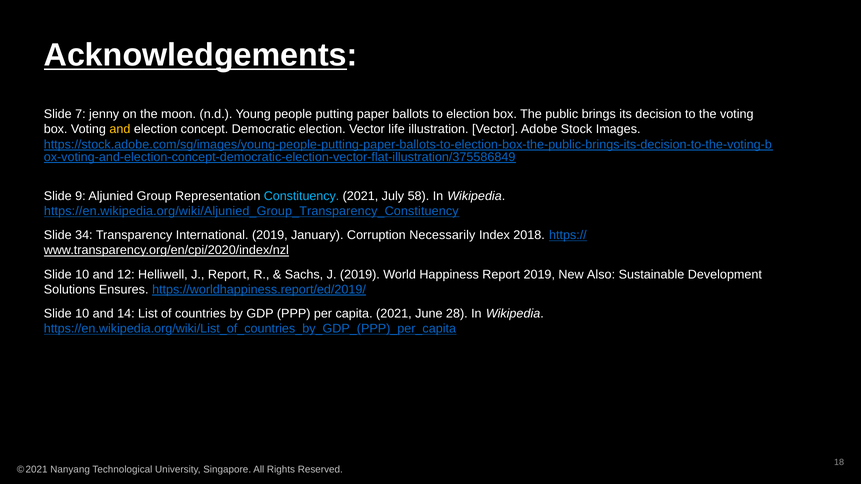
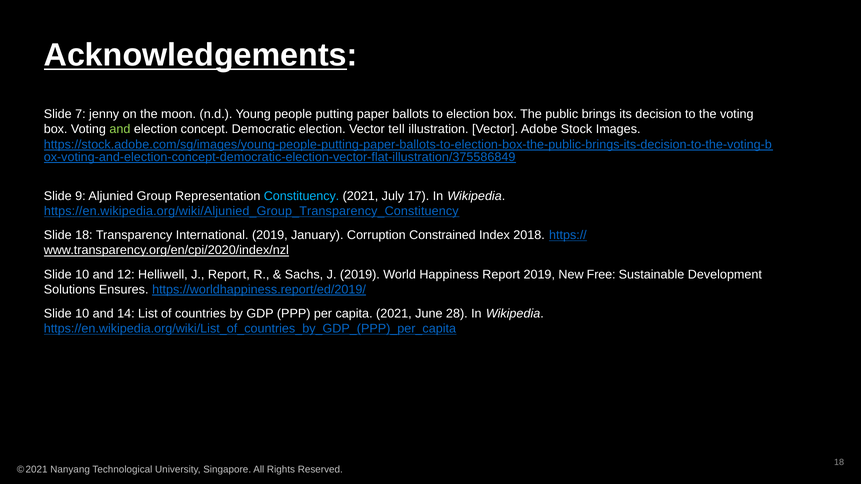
and colour: yellow -> light green (120, 129)
life: life -> tell (397, 129)
58: 58 -> 17 (418, 196)
Slide 34: 34 -> 18 (84, 235)
Necessarily: Necessarily -> Constrained (442, 235)
Also: Also -> Free (601, 275)
